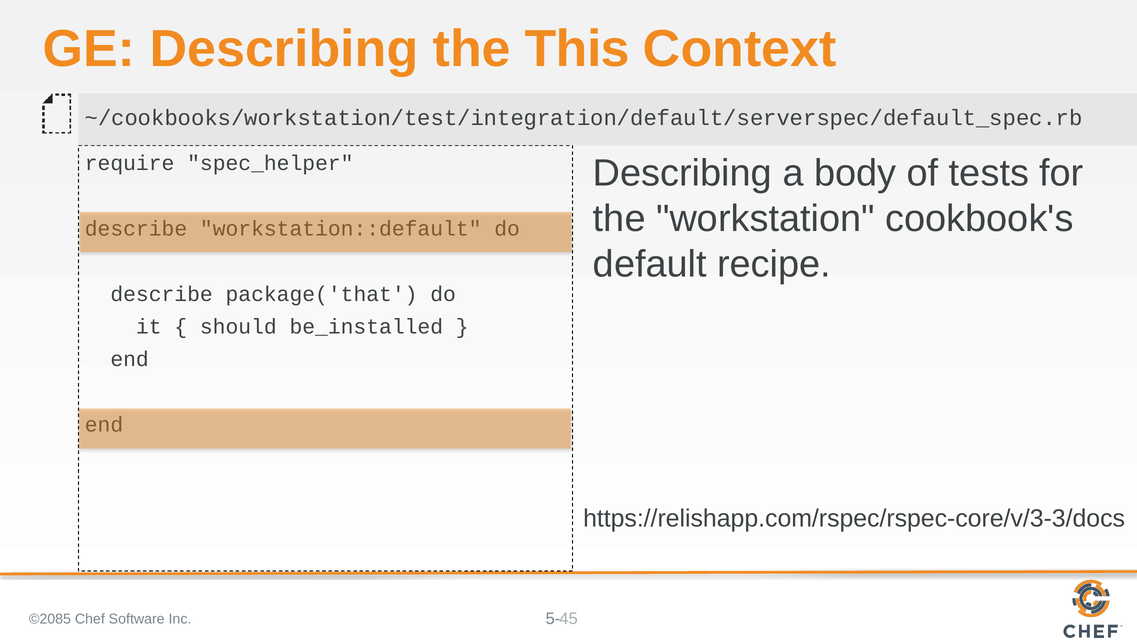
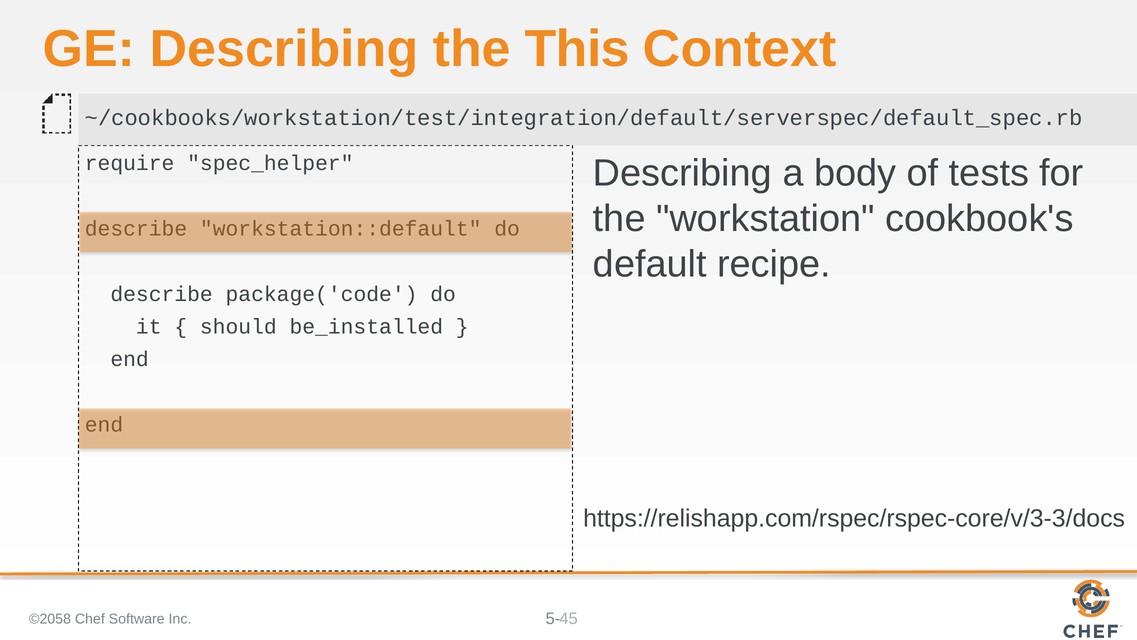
package('that: package('that -> package('code (322, 294)
©2085: ©2085 -> ©2058 (50, 619)
